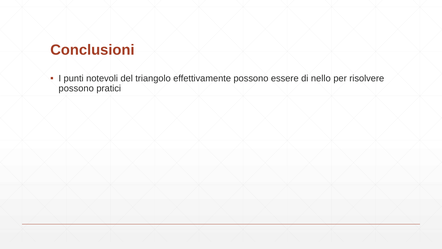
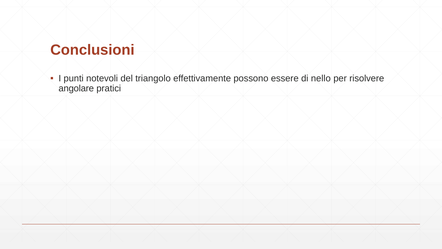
possono: possono -> angolare (76, 88)
